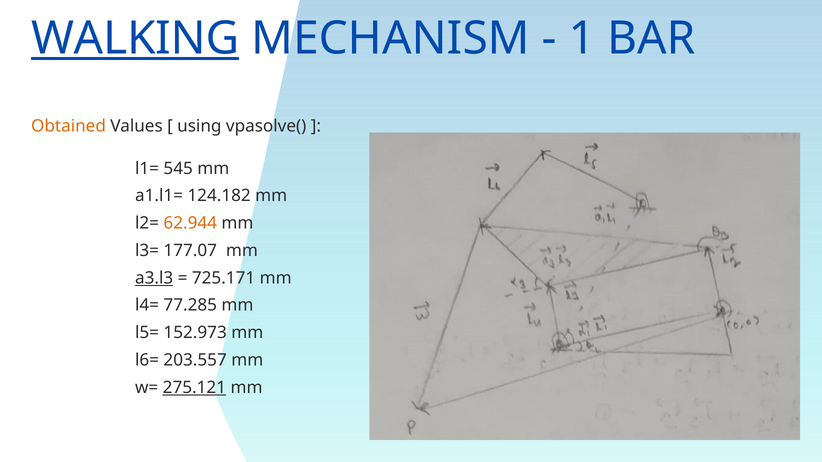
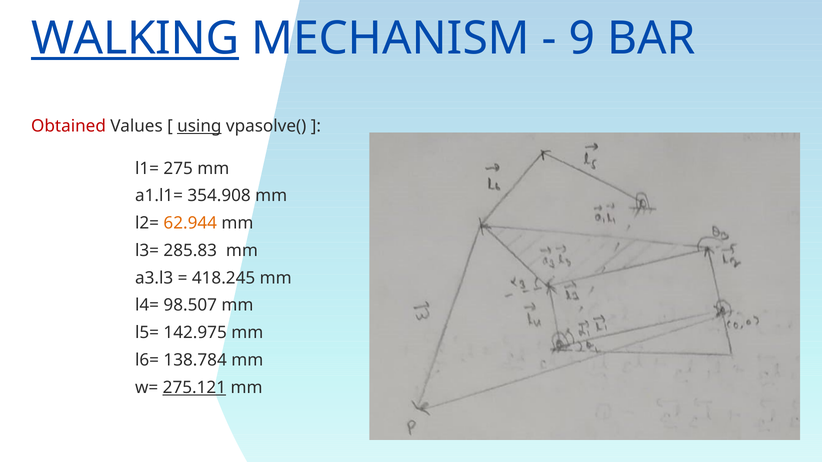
1: 1 -> 9 (582, 39)
Obtained colour: orange -> red (69, 126)
using underline: none -> present (199, 126)
545: 545 -> 275 (178, 169)
124.182: 124.182 -> 354.908 (219, 196)
177.07: 177.07 -> 285.83 (190, 251)
a3.l3 underline: present -> none (154, 278)
725.171: 725.171 -> 418.245 (224, 278)
77.285: 77.285 -> 98.507 (190, 306)
152.973: 152.973 -> 142.975 (195, 333)
203.557: 203.557 -> 138.784 (195, 360)
